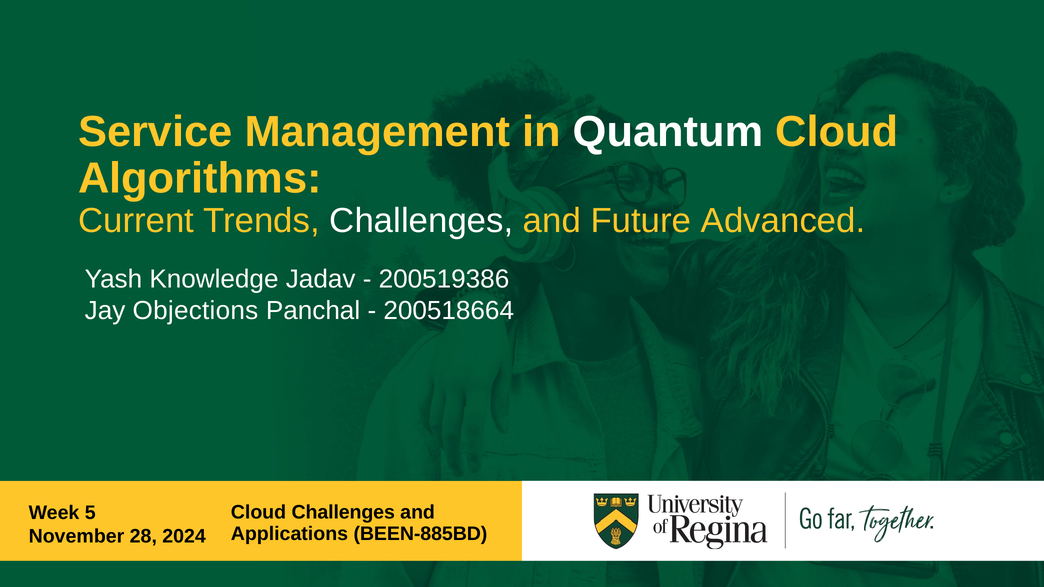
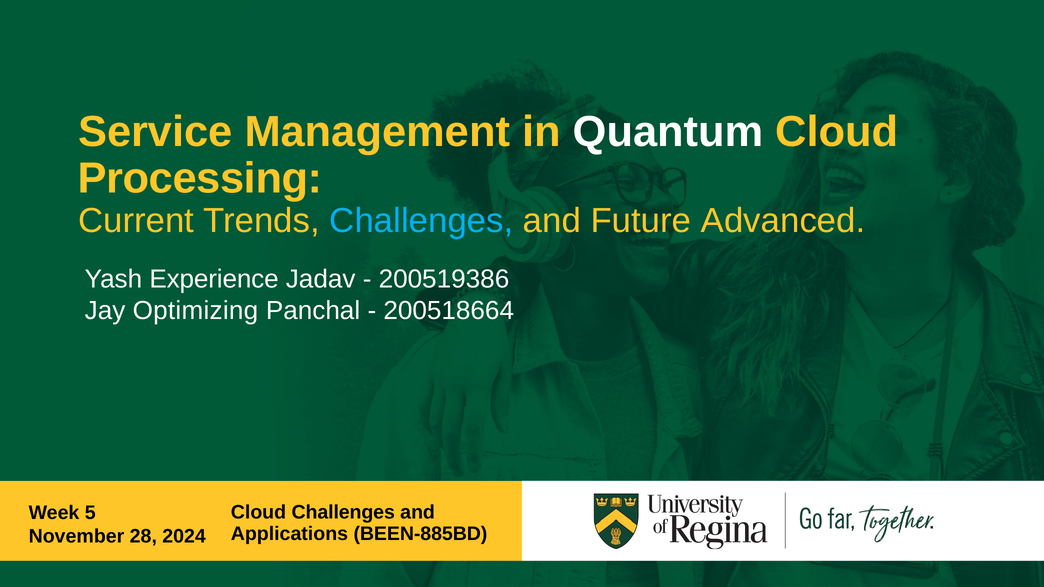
Algorithms: Algorithms -> Processing (200, 179)
Challenges colour: white -> light blue (421, 221)
Knowledge: Knowledge -> Experience (214, 279)
Objections: Objections -> Optimizing (195, 311)
